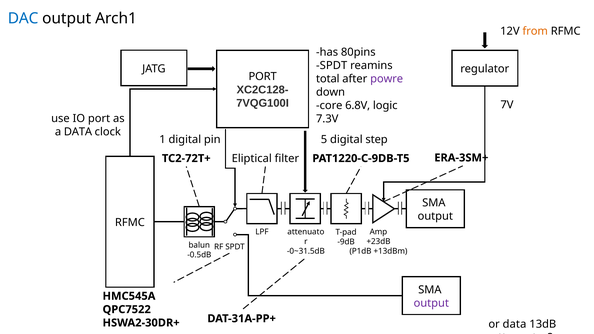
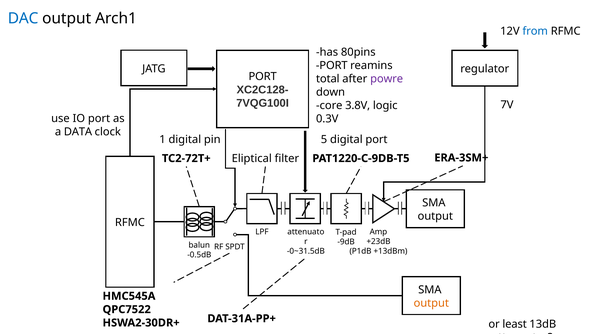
from colour: orange -> blue (535, 31)
SPDT: SPDT -> PORT (332, 65)
6.8V: 6.8V -> 3.8V (358, 106)
7.3V: 7.3V -> 0.3V (327, 119)
digital step: step -> port (377, 140)
output colour: purple -> orange (431, 303)
or data: data -> least (515, 324)
